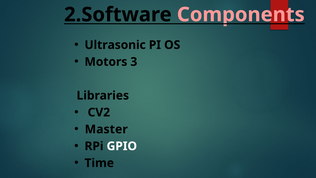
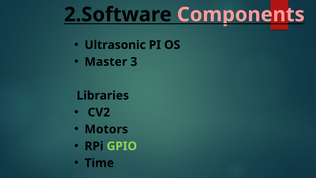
Motors: Motors -> Master (106, 62)
Master: Master -> Motors (106, 129)
GPIO colour: white -> light green (122, 146)
